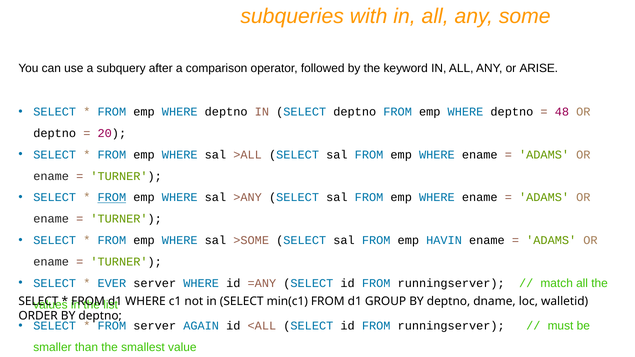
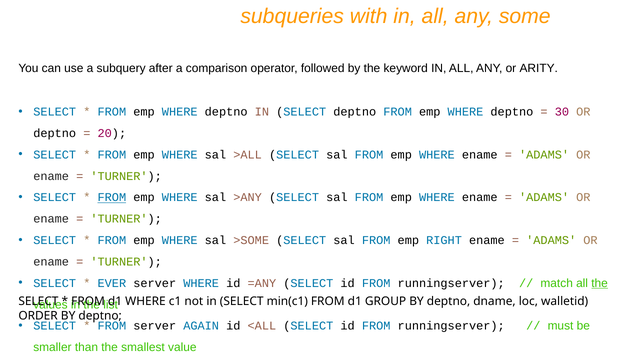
ARISE: ARISE -> ARITY (539, 68)
48: 48 -> 30 (562, 112)
HAVIN: HAVIN -> RIGHT (444, 240)
the underline: none -> present (600, 283)
